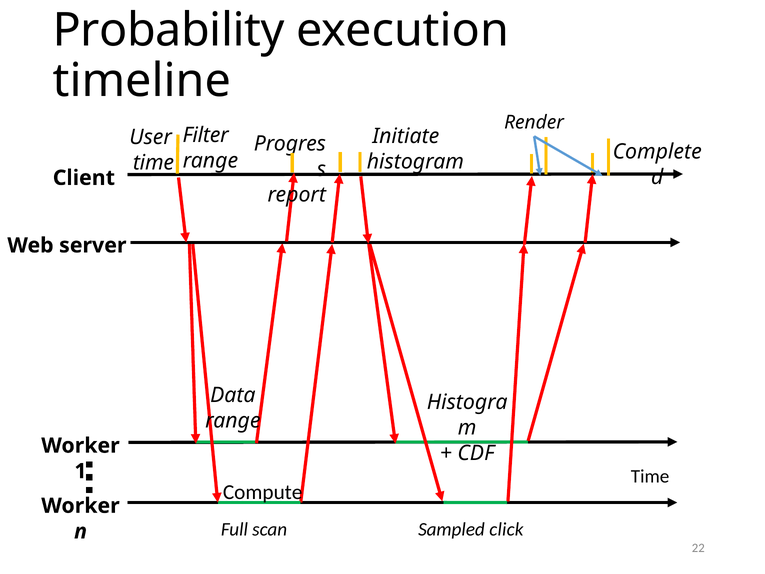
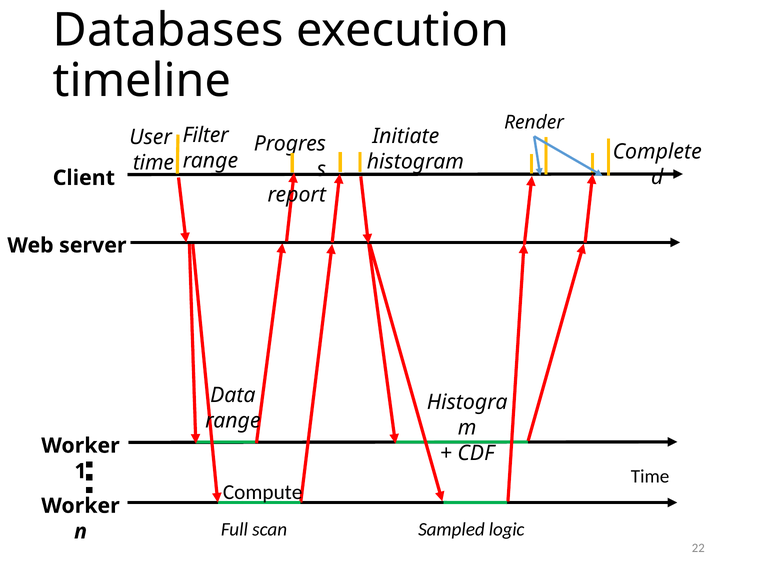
Probability: Probability -> Databases (168, 31)
click: click -> logic (507, 529)
